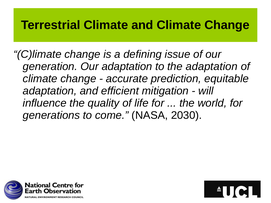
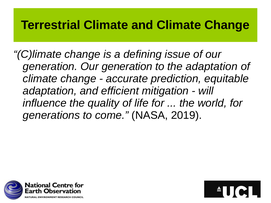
generation Our adaptation: adaptation -> generation (127, 67)
2030: 2030 -> 2019 (187, 115)
